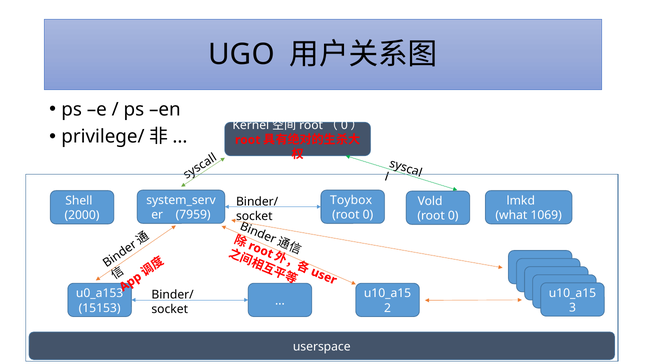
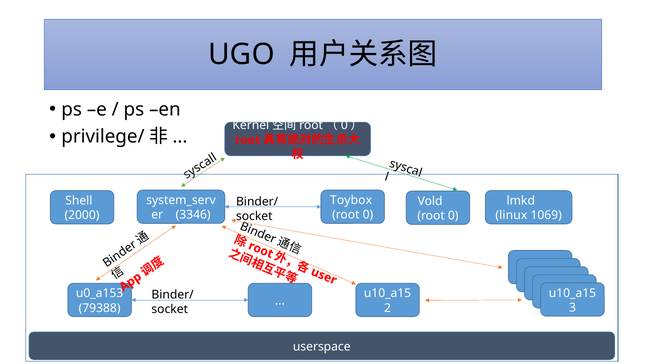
7959: 7959 -> 3346 (193, 214)
what: what -> linux (511, 215)
15153: 15153 -> 79388 (100, 308)
